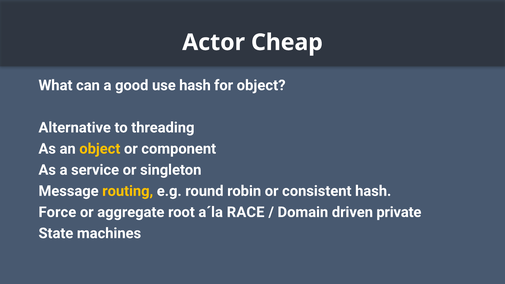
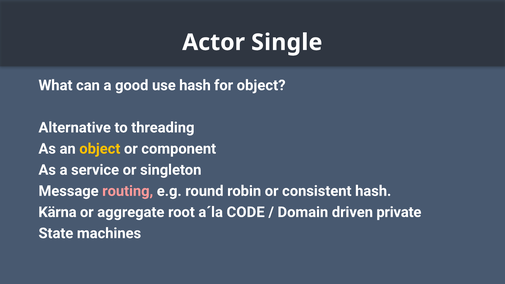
Cheap: Cheap -> Single (287, 42)
routing colour: yellow -> pink (128, 191)
Force: Force -> Kärna (57, 212)
RACE: RACE -> CODE (246, 212)
